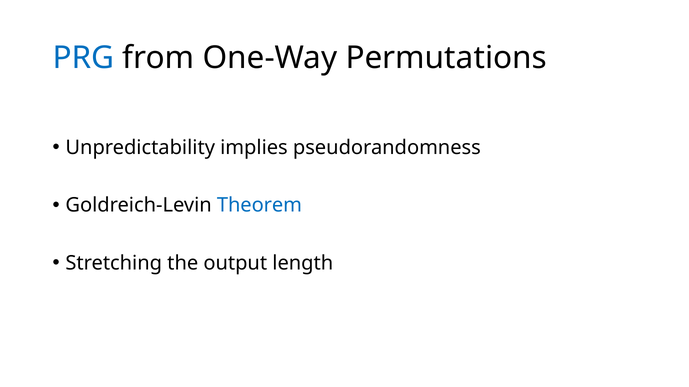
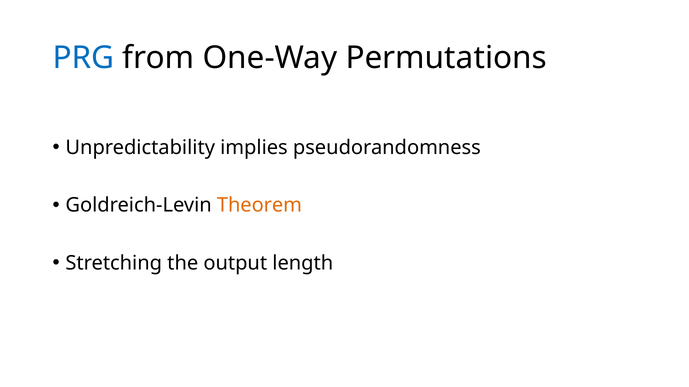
Theorem colour: blue -> orange (259, 206)
